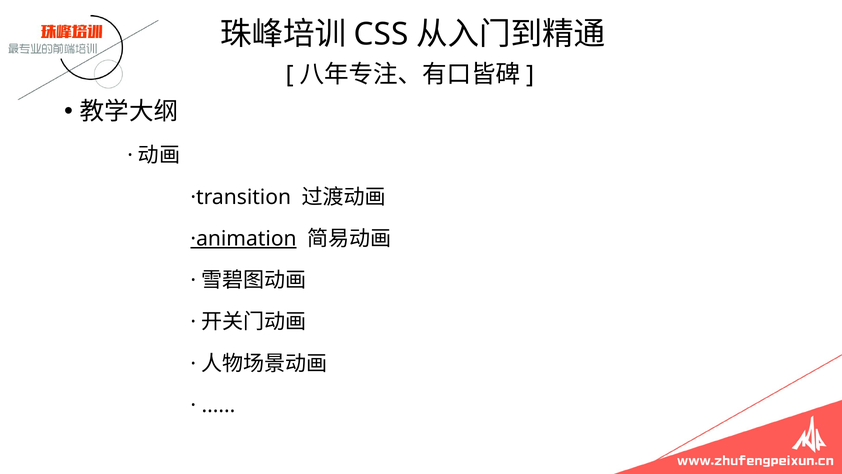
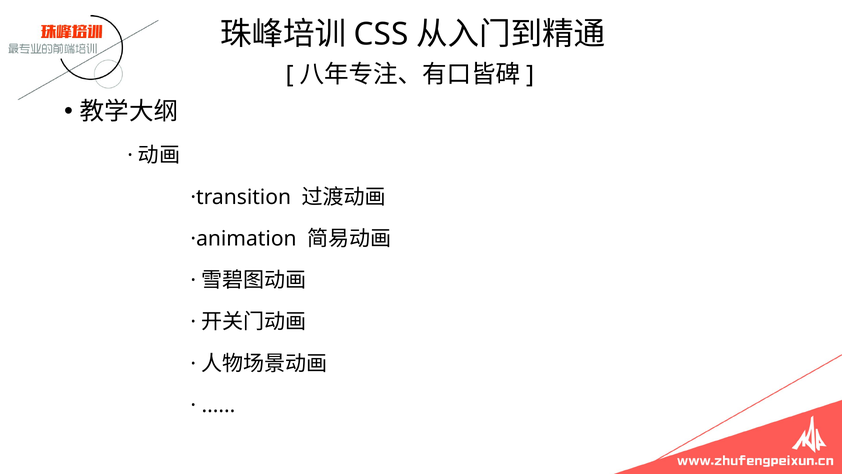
·animation underline: present -> none (244, 239)
